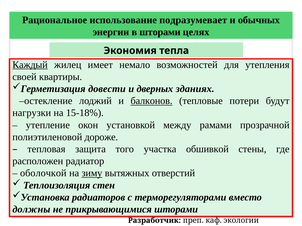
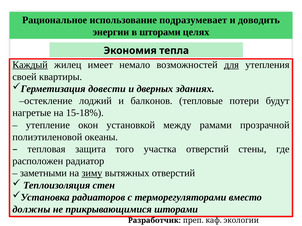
обычных: обычных -> доводить (259, 20)
для underline: none -> present (231, 65)
балконов underline: present -> none (152, 101)
нагрузки: нагрузки -> нагретые (32, 113)
дороже: дороже -> океаны (101, 137)
участка обшивкой: обшивкой -> отверстий (207, 149)
оболочкой: оболочкой -> заметными (43, 174)
